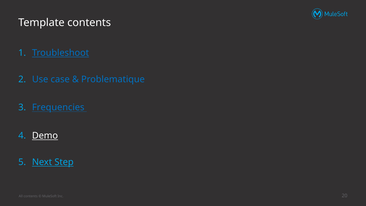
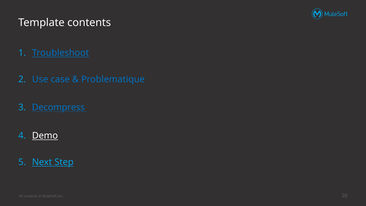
Frequencies: Frequencies -> Decompress (58, 107)
